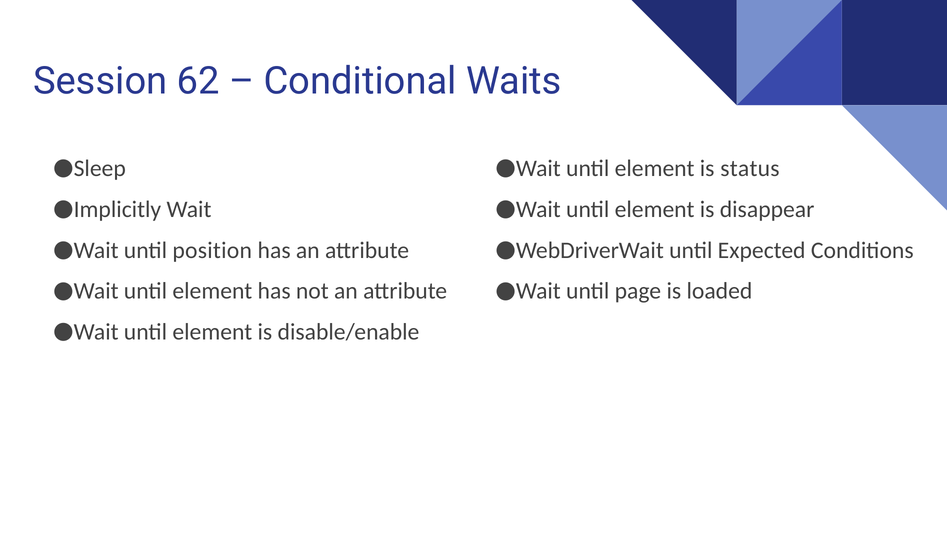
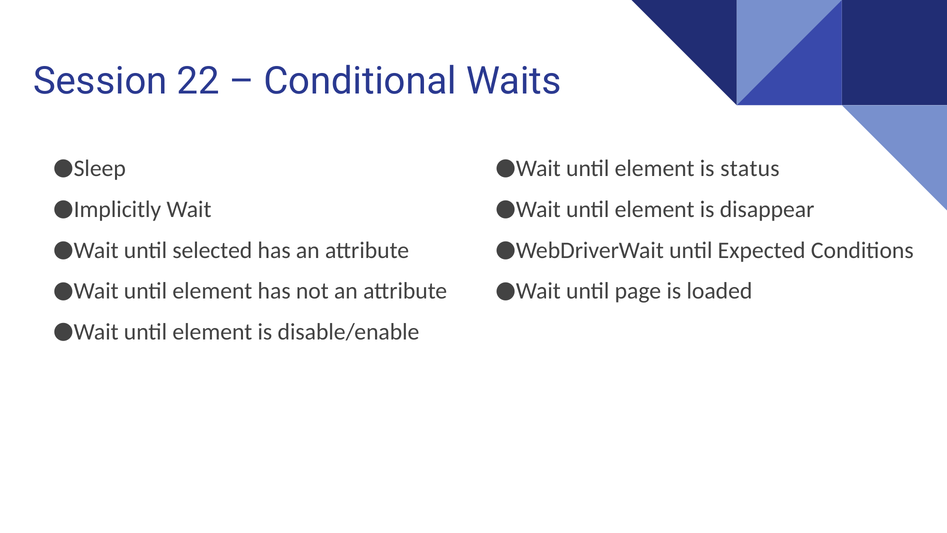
62: 62 -> 22 (198, 81)
position: position -> selected (212, 250)
